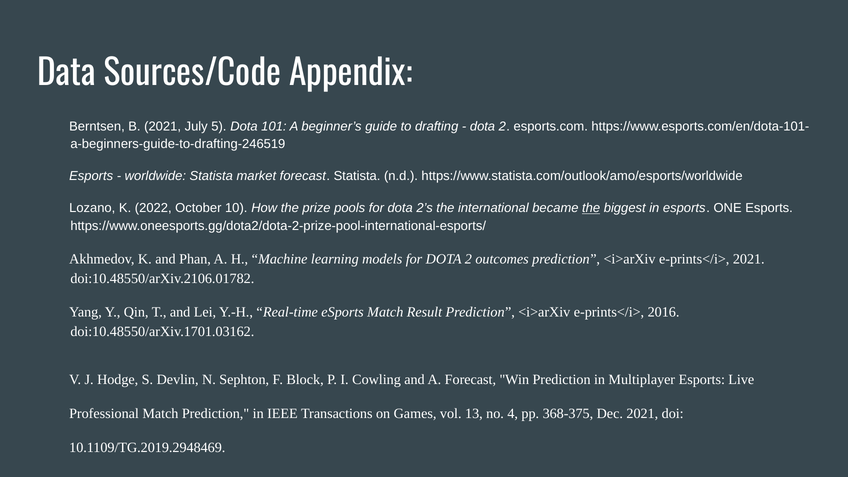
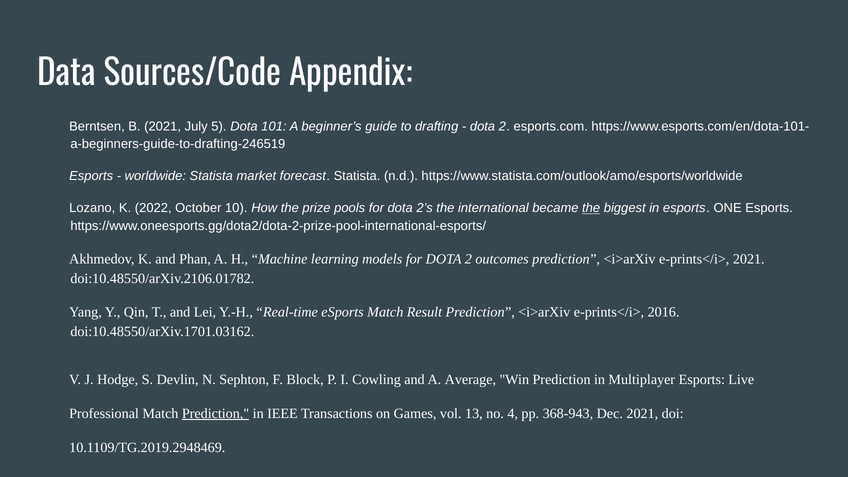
A Forecast: Forecast -> Average (470, 380)
Prediction underline: none -> present (216, 414)
368-375: 368-375 -> 368-943 (568, 414)
